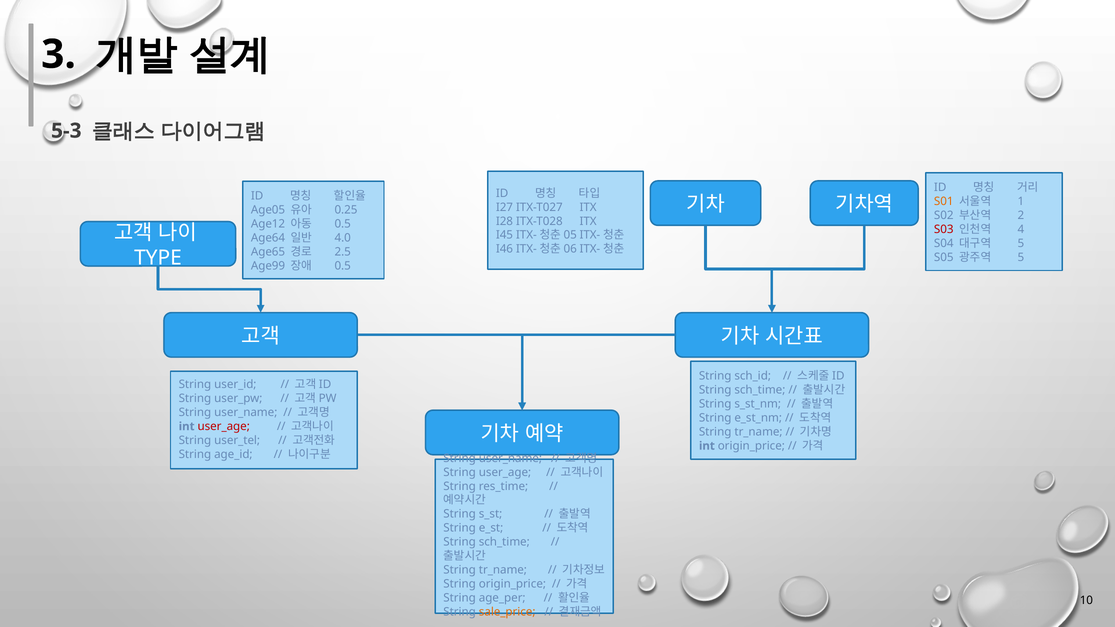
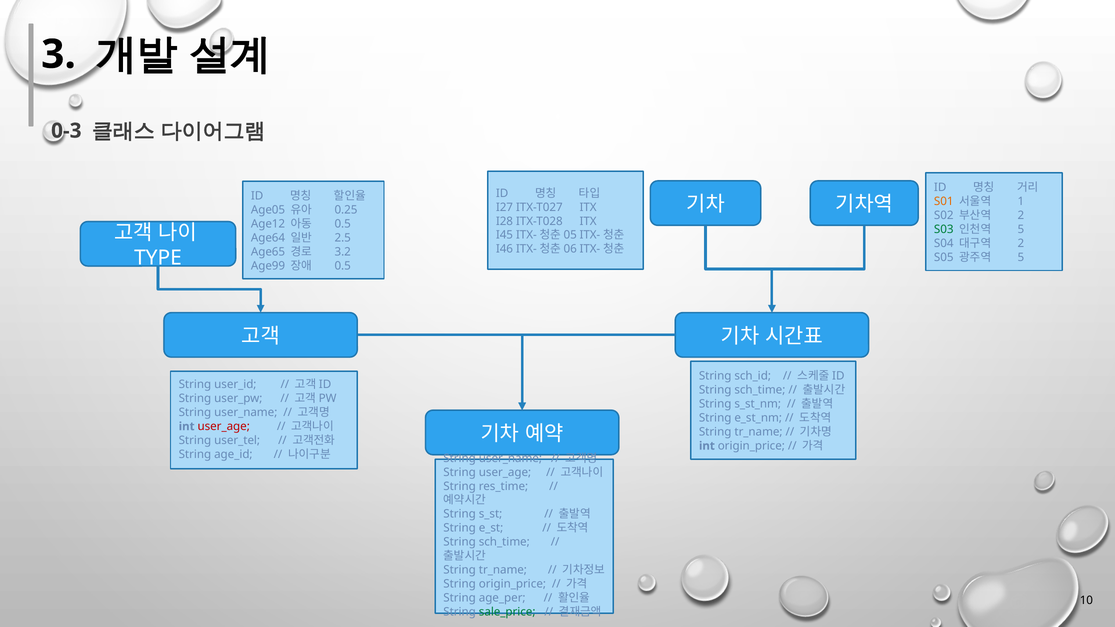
5-3: 5-3 -> 0-3 (66, 131)
S03 colour: red -> green (944, 229)
4: 4 -> 5 (1021, 229)
4.0: 4.0 -> 2.5 (343, 238)
5: 5 -> 2 (1021, 243)
2.5: 2.5 -> 3.2 (343, 252)
sale_price colour: orange -> green (507, 612)
